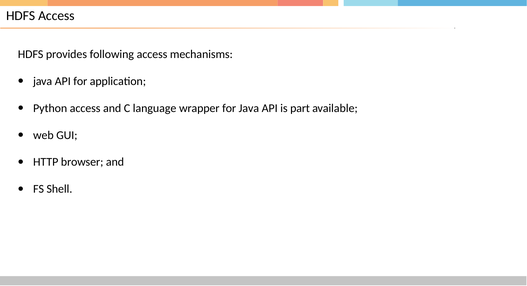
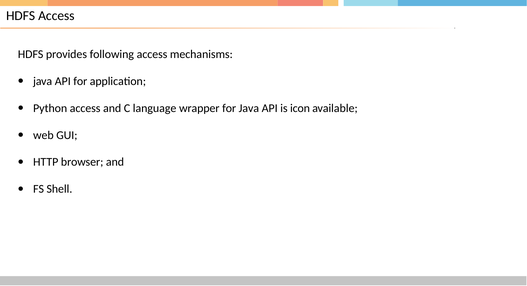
part: part -> icon (300, 108)
